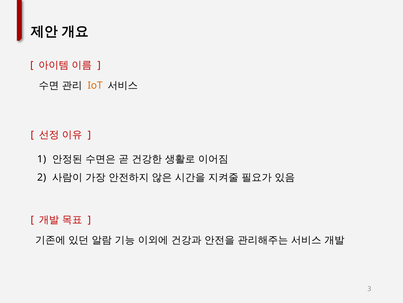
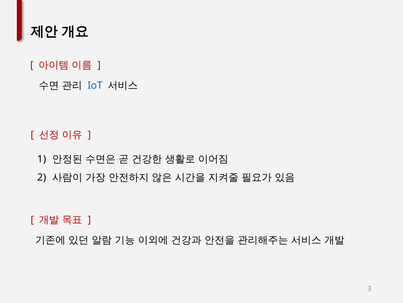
IoT colour: orange -> blue (95, 85)
